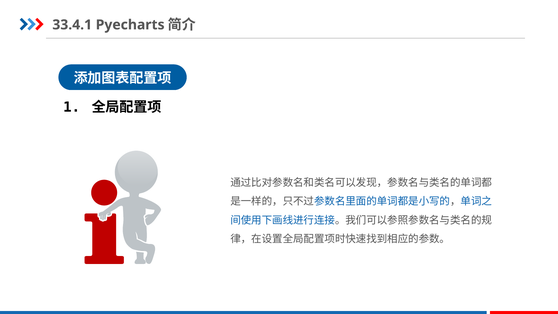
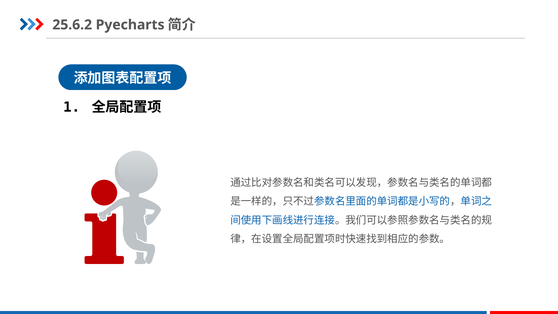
33.4.1: 33.4.1 -> 25.6.2 (72, 25)
